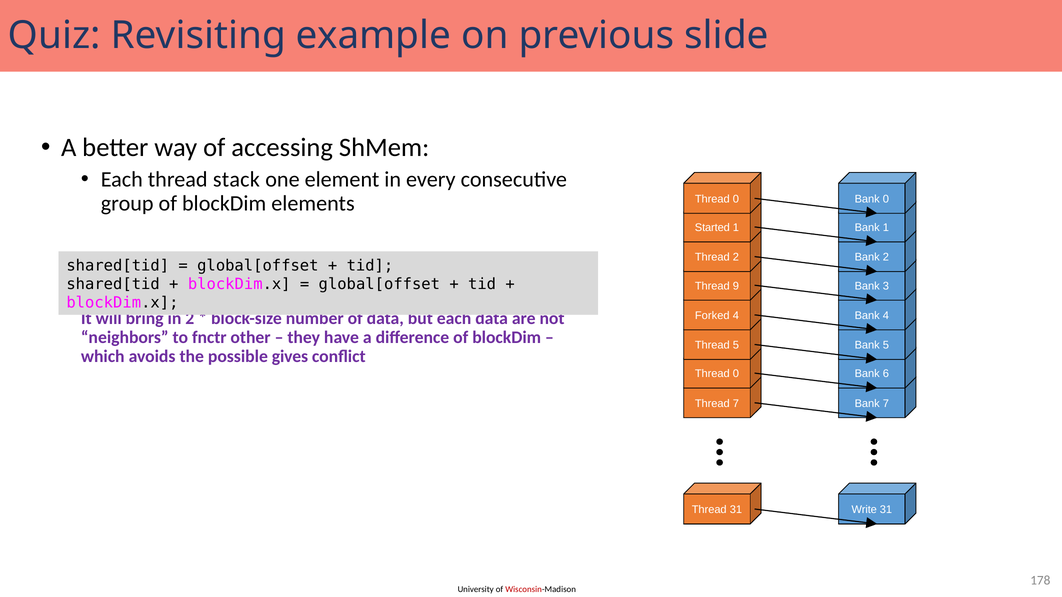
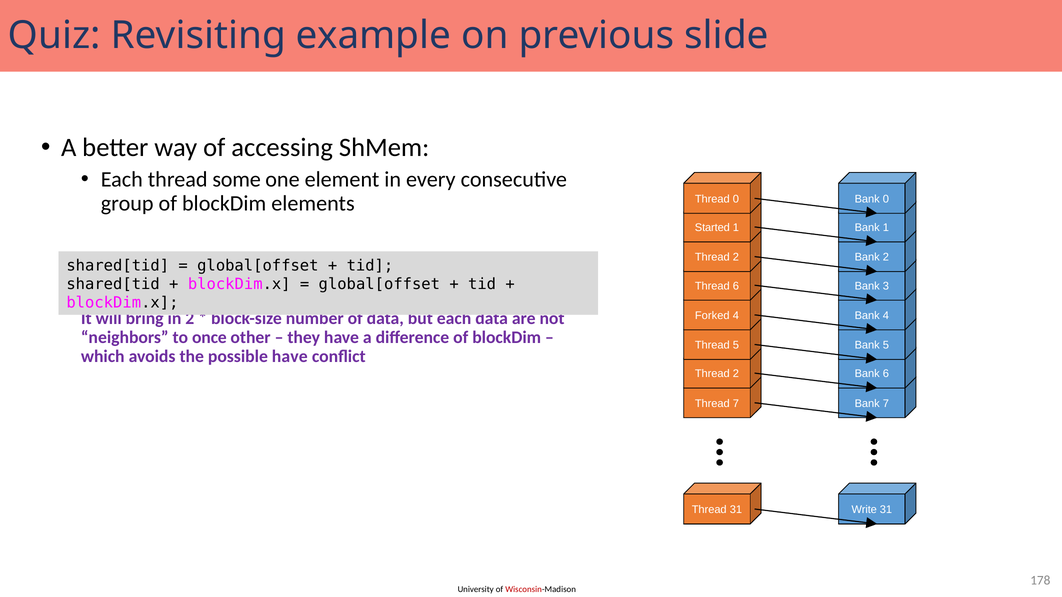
stack: stack -> some (237, 179)
Thread 9: 9 -> 6 (736, 286)
fnctr: fnctr -> once (209, 338)
possible gives: gives -> have (290, 357)
0: 0 -> 2 (736, 374)
